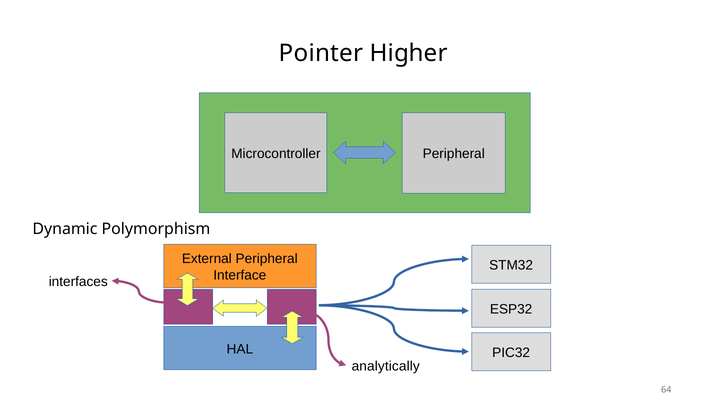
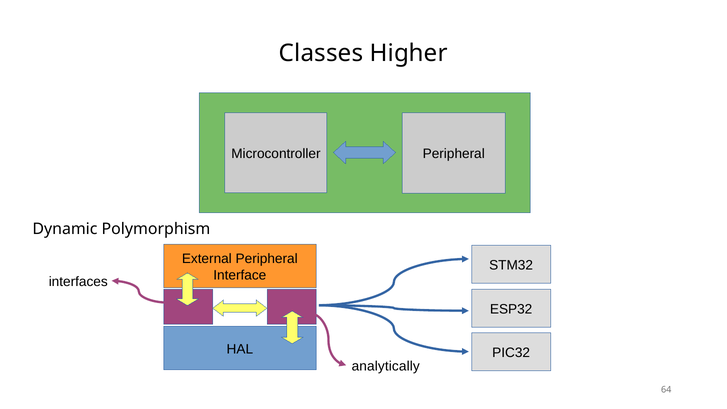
Pointer: Pointer -> Classes (321, 53)
